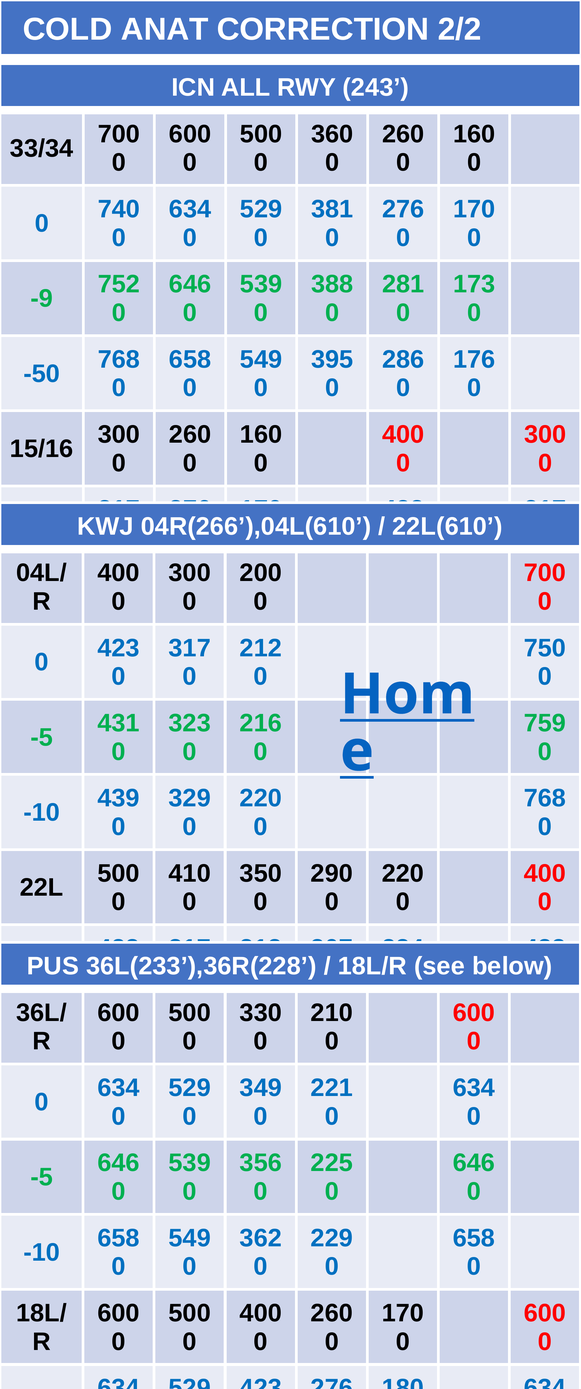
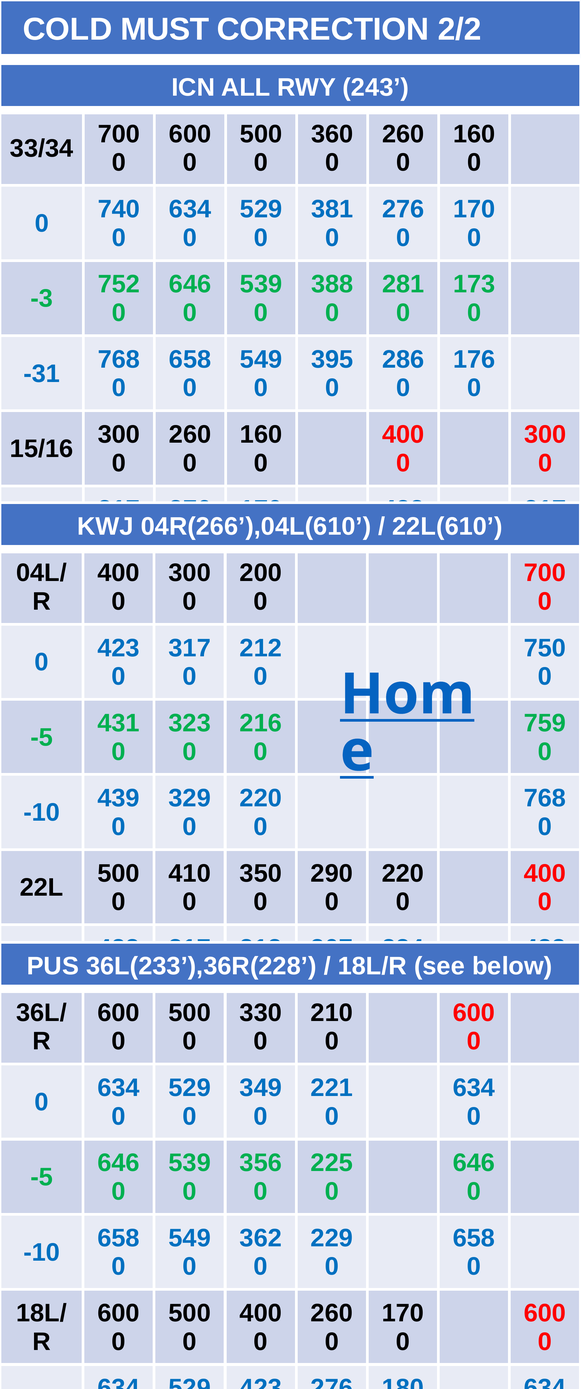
ANAT: ANAT -> MUST (165, 30)
-9: -9 -> -3 (42, 299)
-50: -50 -> -31 (42, 374)
